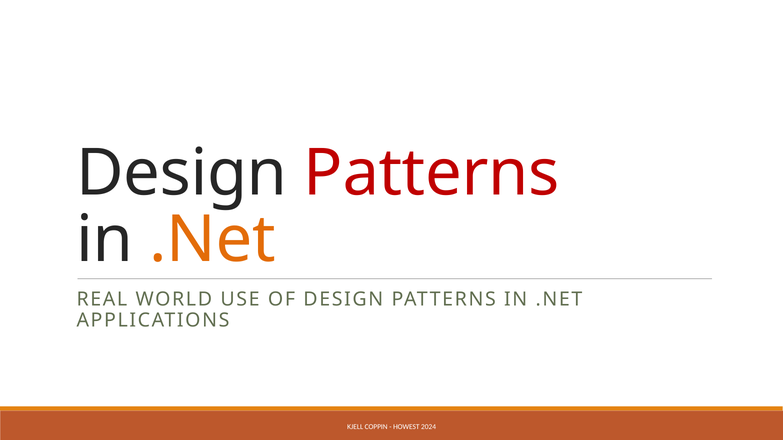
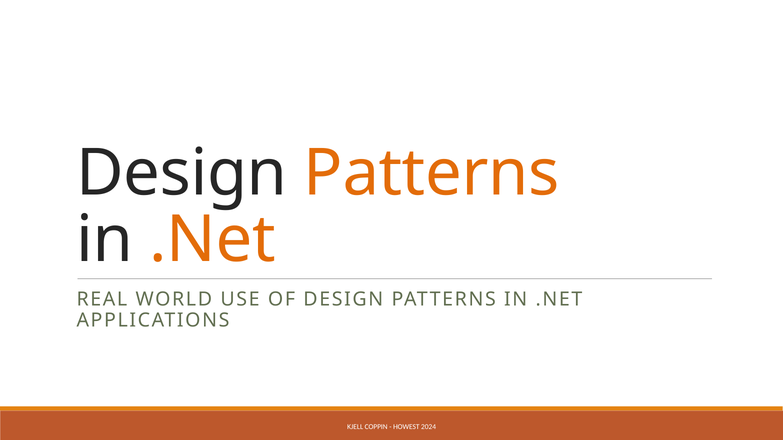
Patterns colour: red -> orange (431, 173)
